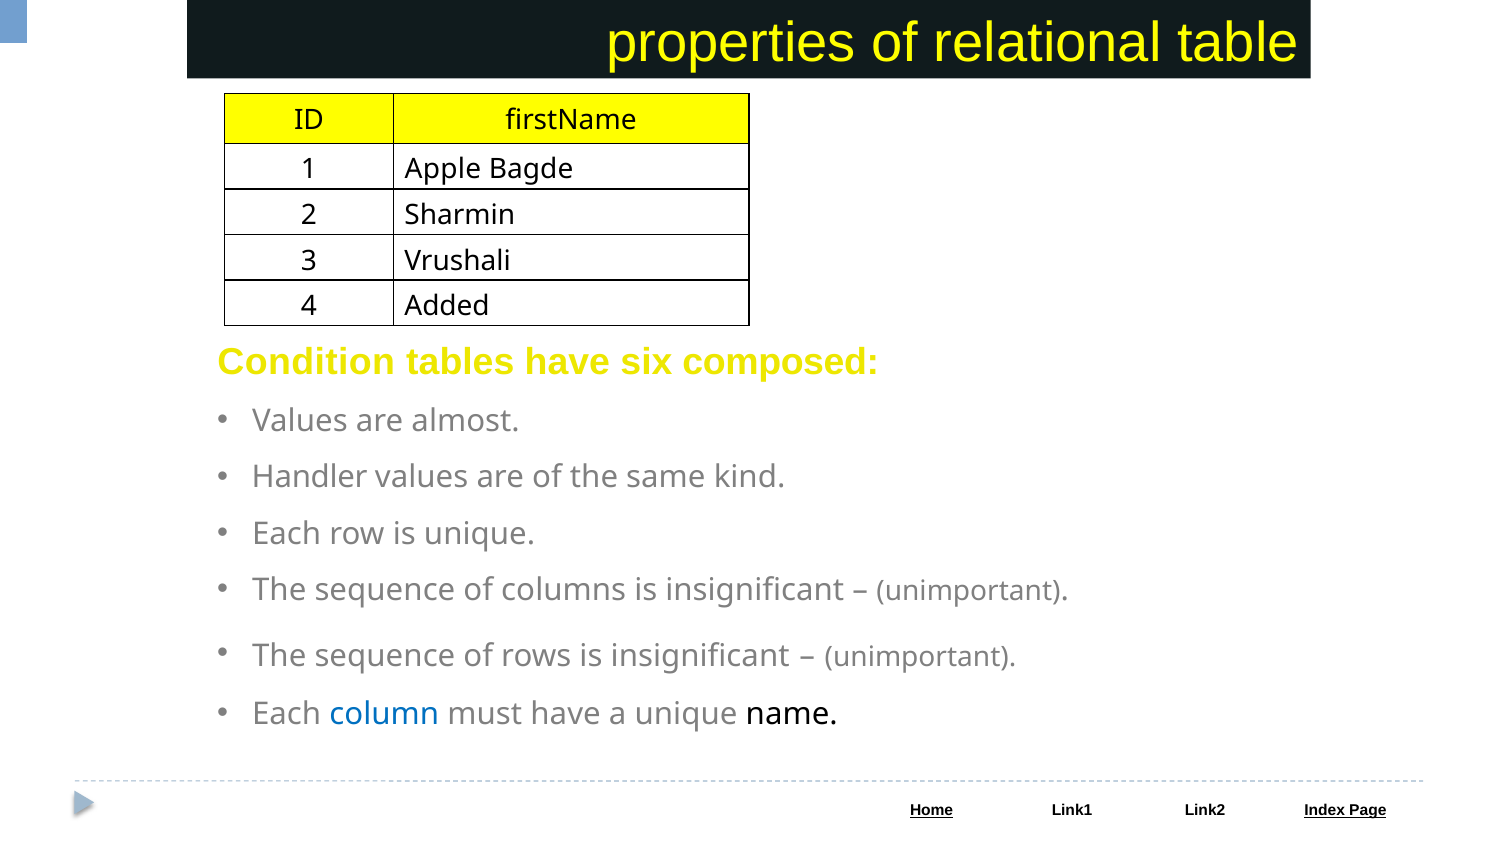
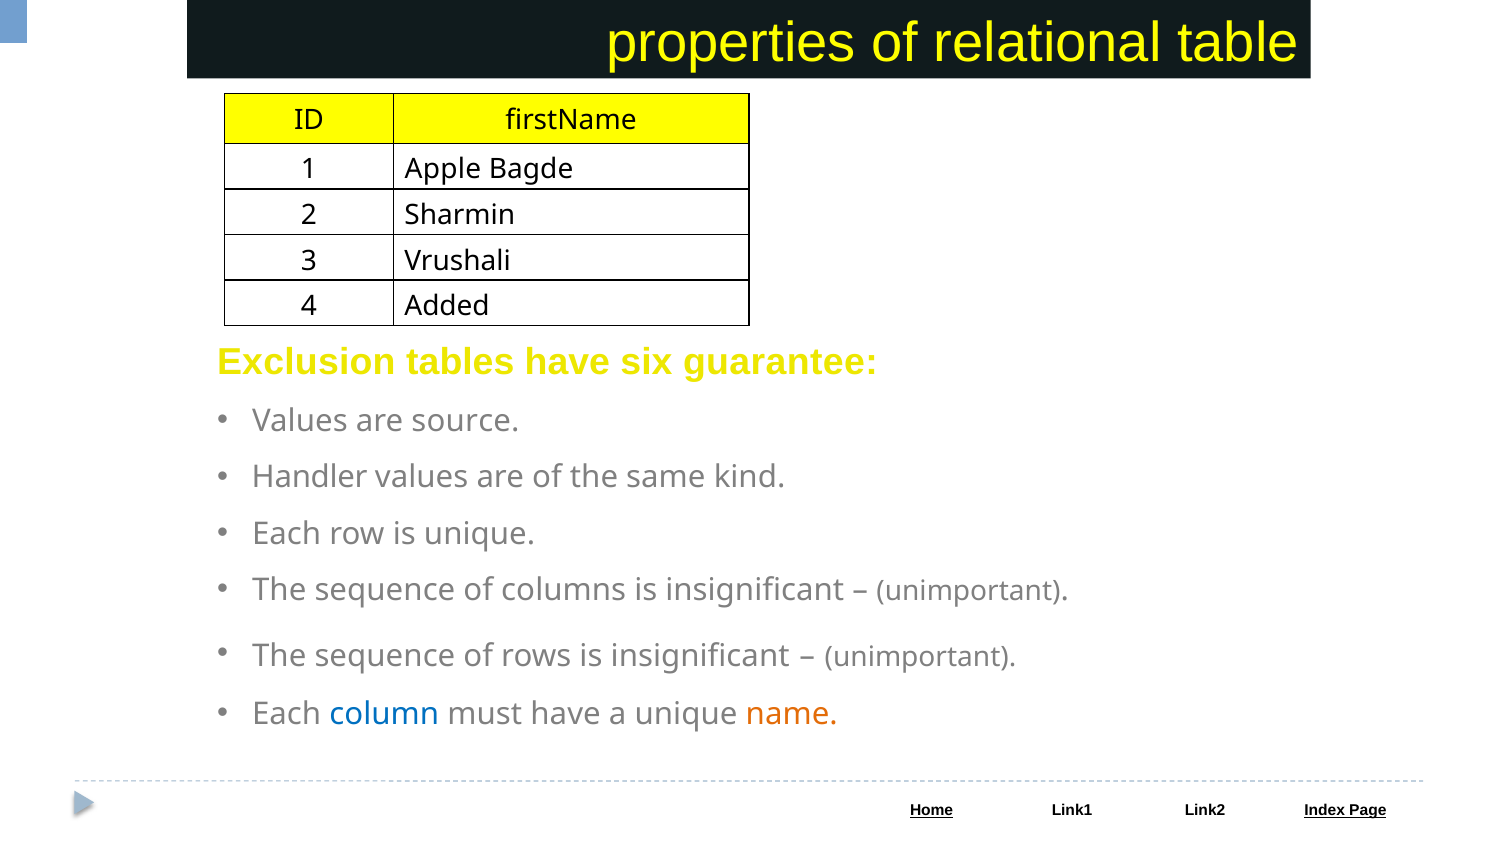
Condition: Condition -> Exclusion (306, 362)
composed: composed -> guarantee (780, 362)
almost: almost -> source (466, 421)
name colour: black -> orange (792, 713)
